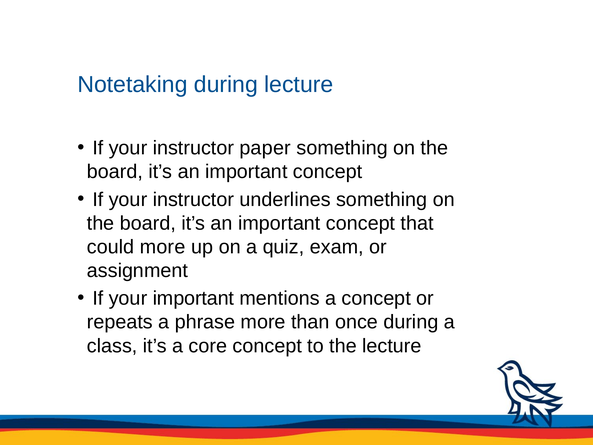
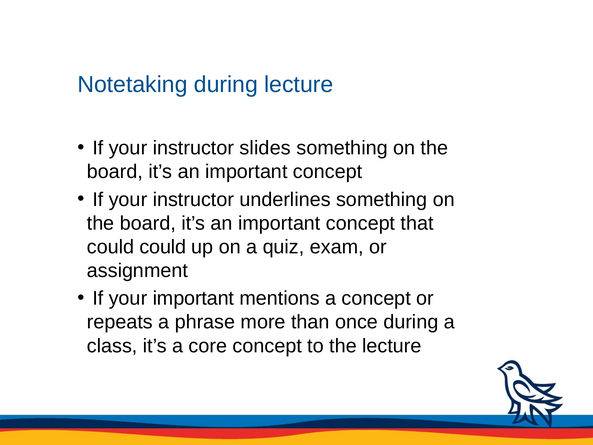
paper: paper -> slides (265, 148)
could more: more -> could (163, 247)
